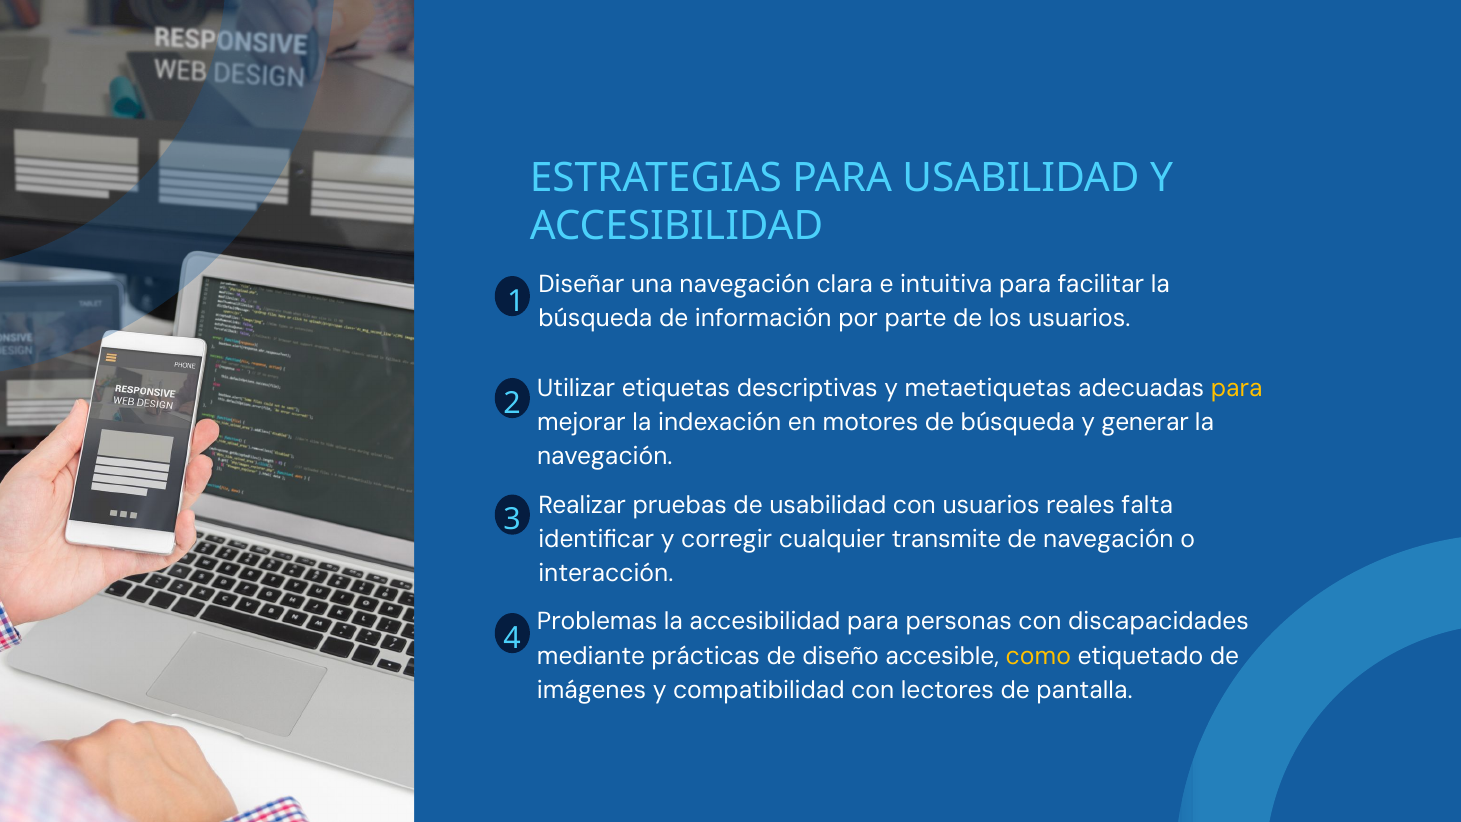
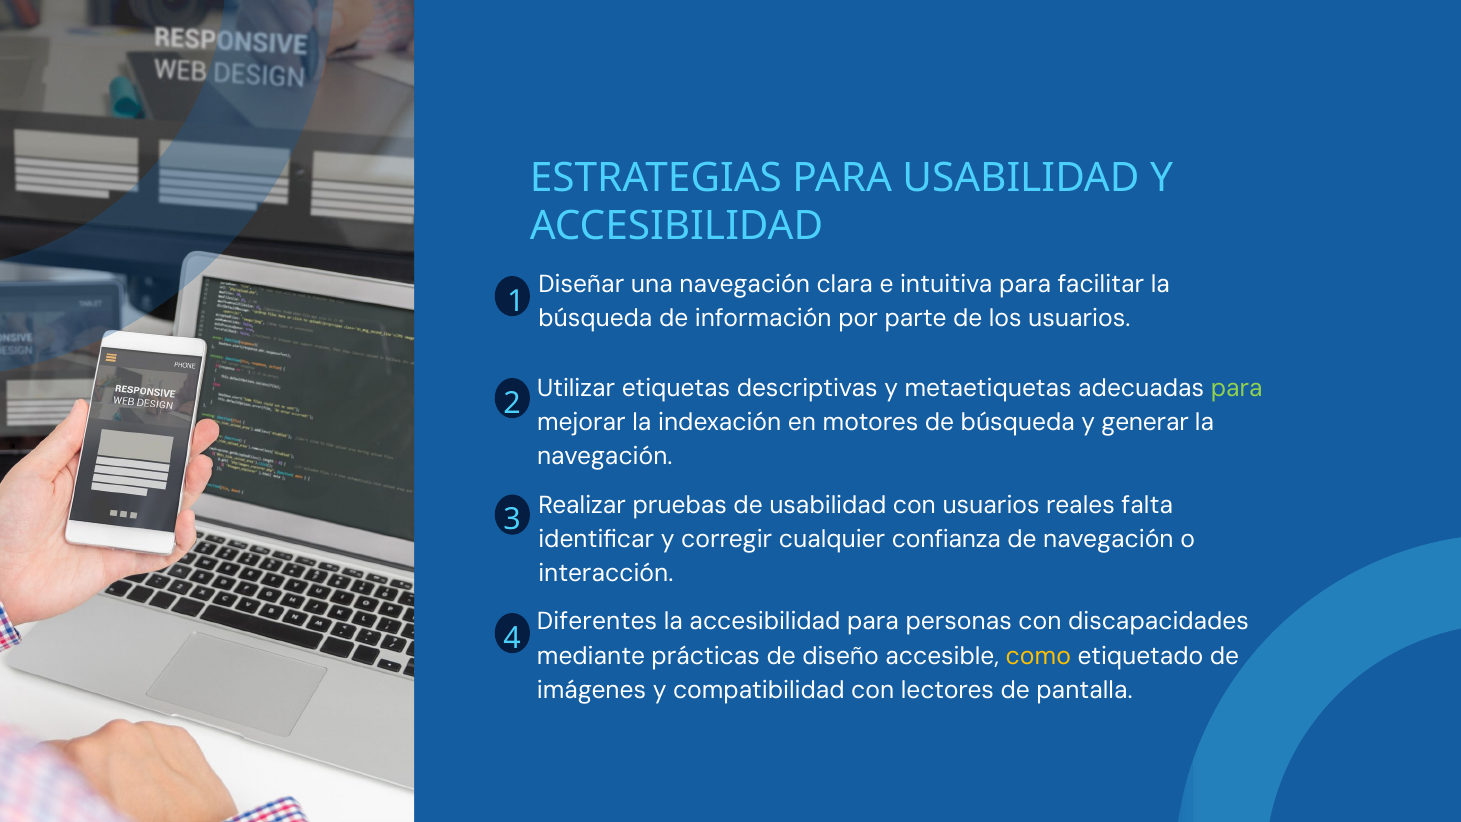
para colour: yellow -> light green (1237, 389)
transmite: transmite -> confianza (946, 539)
Problemas: Problemas -> Diferentes (597, 622)
